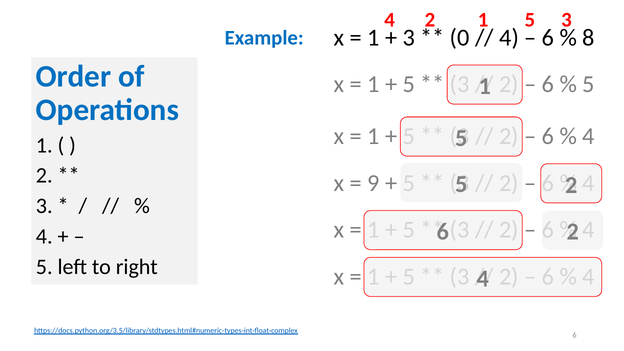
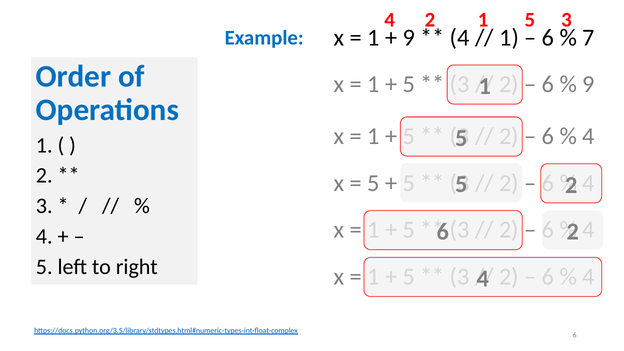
3: 3 -> 9 (409, 38)
0: 0 -> 4 (460, 38)
4: 4 -> 1 (509, 38)
8: 8 -> 7 (589, 38)
5: 5 -> 9 (589, 84)
9: 9 -> 5 (373, 183)
